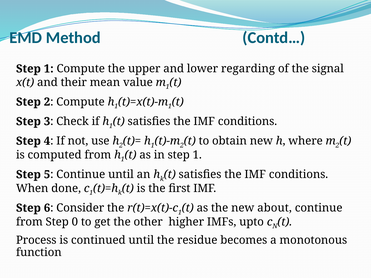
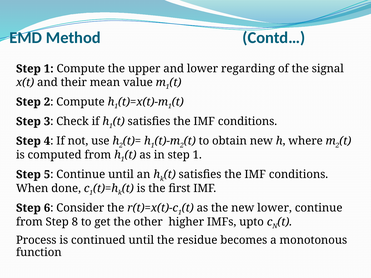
new about: about -> lower (275, 208)
0: 0 -> 8 (75, 222)
